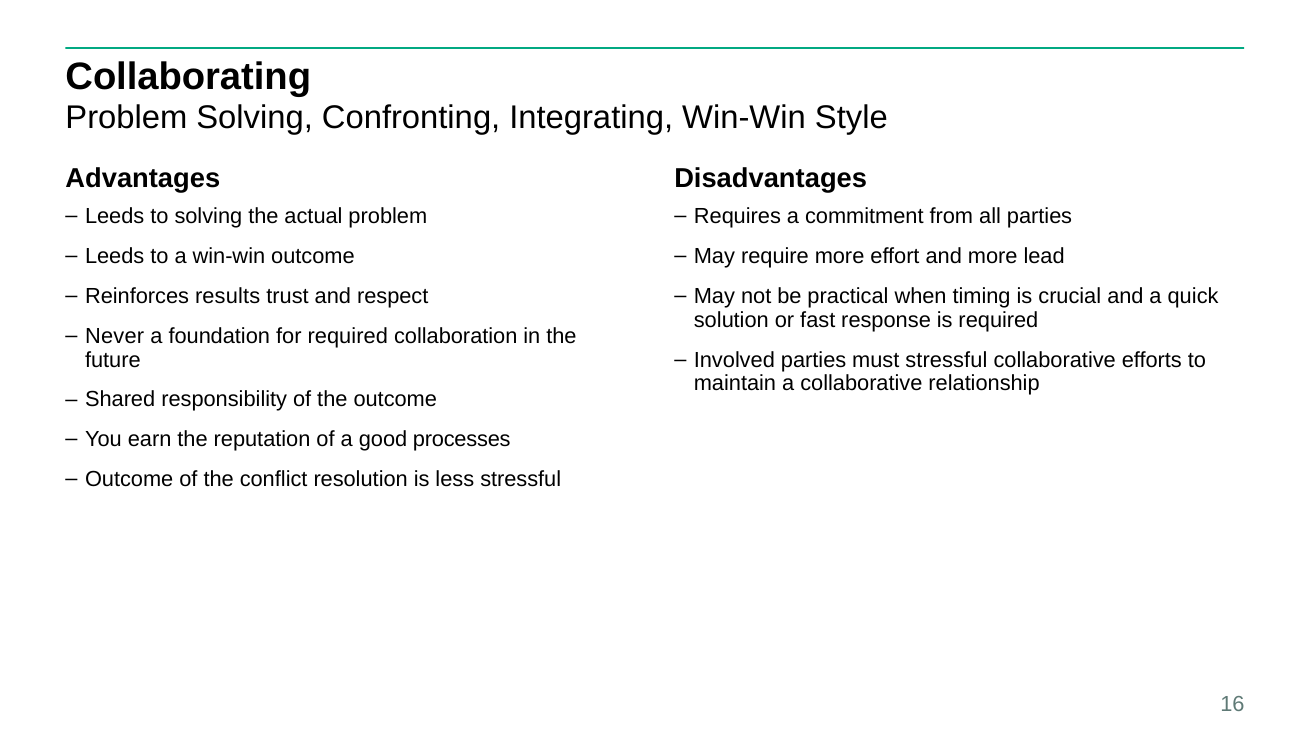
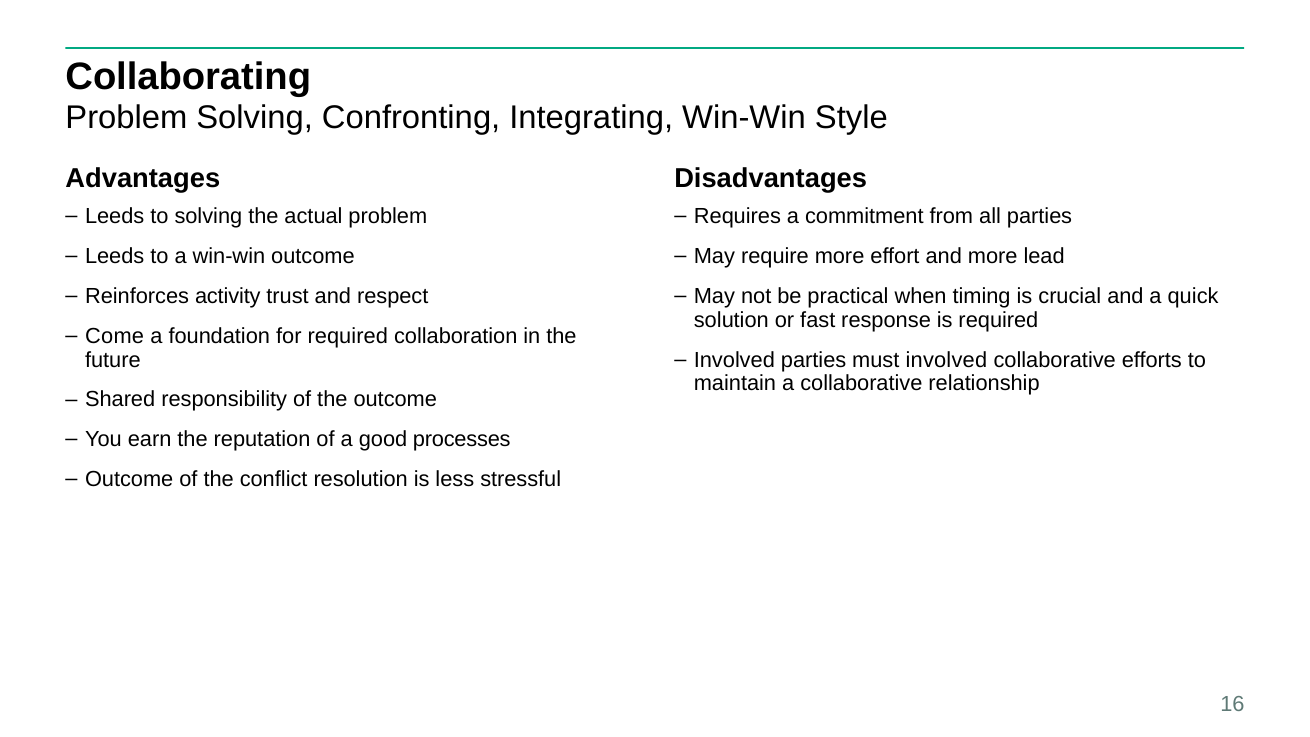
results: results -> activity (228, 296)
Never: Never -> Come (115, 336)
must stressful: stressful -> involved (946, 360)
